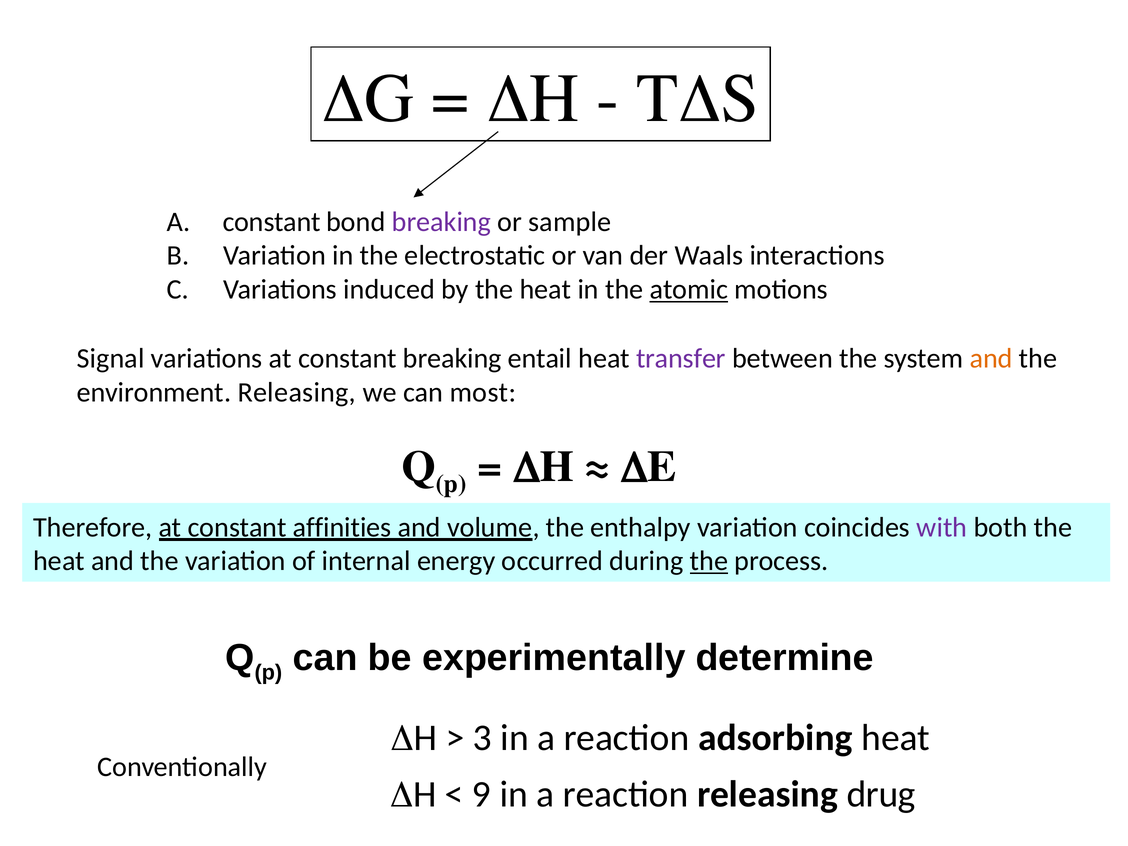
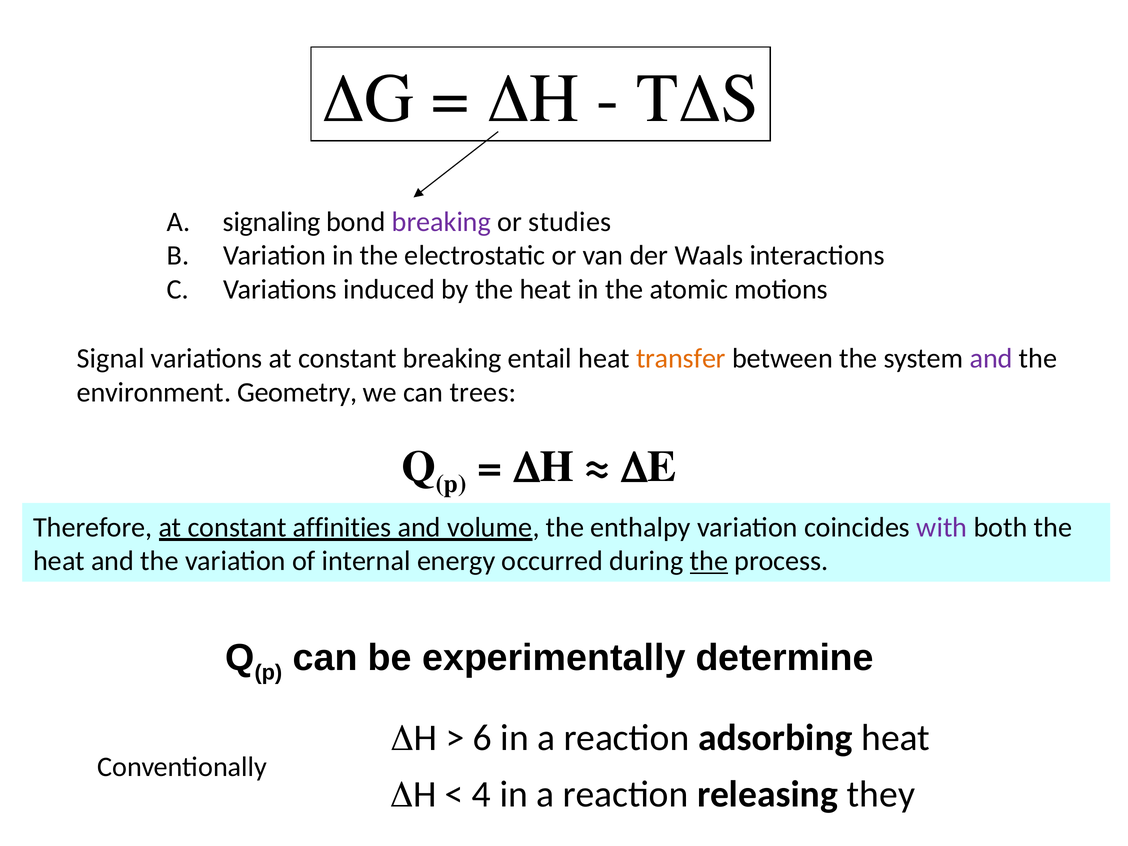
A constant: constant -> signaling (272, 222)
sample: sample -> studies (570, 222)
atomic underline: present -> none (689, 289)
transfer colour: purple -> orange (681, 359)
and colour: orange -> purple (991, 359)
environment Releasing: Releasing -> Geometry (297, 392)
most: most -> trees (483, 392)
3: 3 -> 6 (482, 738)
9: 9 -> 4 (482, 794)
drug: drug -> they (881, 794)
